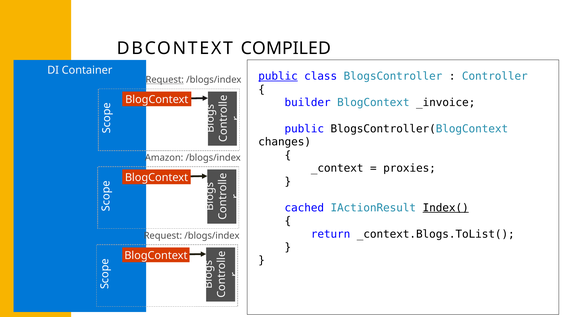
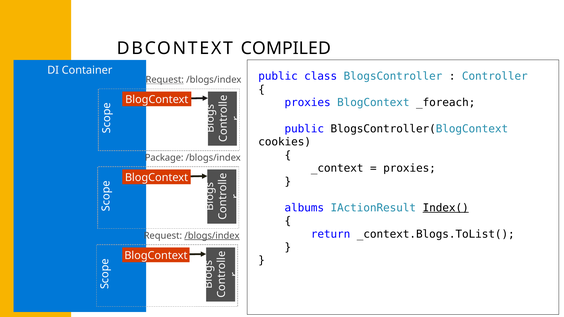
public underline: present -> none (278, 76)
builder: builder -> proxies (308, 103)
_invoice: _invoice -> _foreach (446, 103)
changes: changes -> cookies (285, 142)
Amazon: Amazon -> Package (164, 158)
cached: cached -> albums (304, 208)
/blogs/index underline: none -> present (212, 236)
